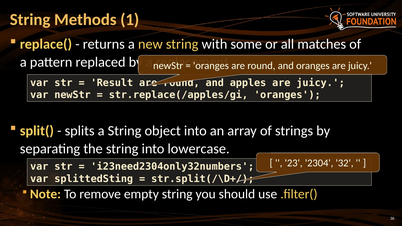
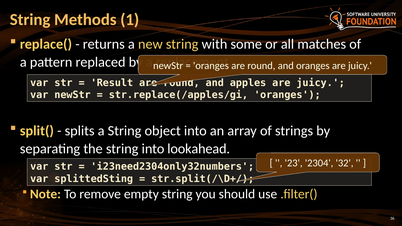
lowercase: lowercase -> lookahead (199, 149)
